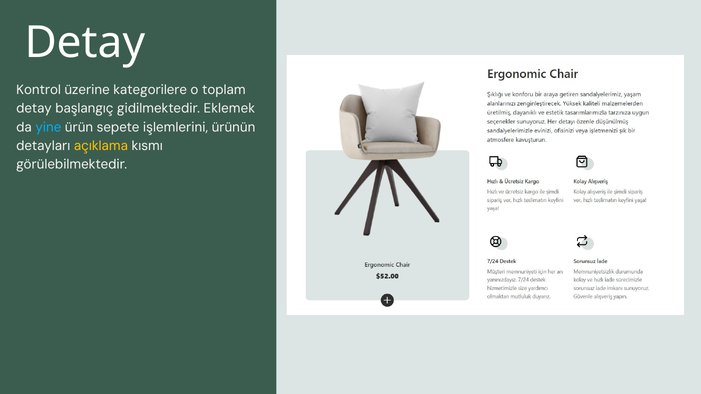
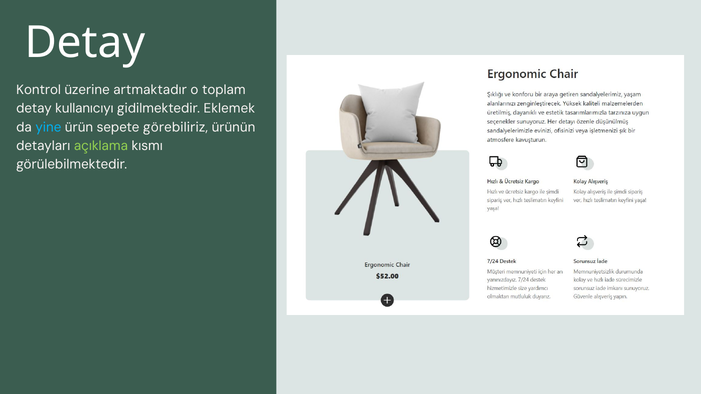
kategorilere: kategorilere -> artmaktadır (150, 90)
başlangıç: başlangıç -> kullanıcıyı (84, 109)
işlemlerini: işlemlerini -> görebiliriz (175, 127)
açıklama colour: yellow -> light green (101, 146)
